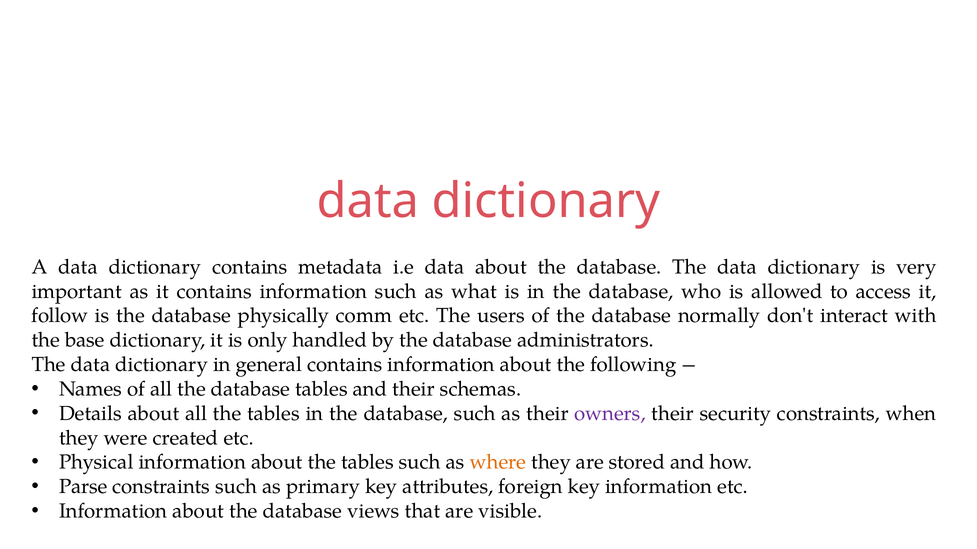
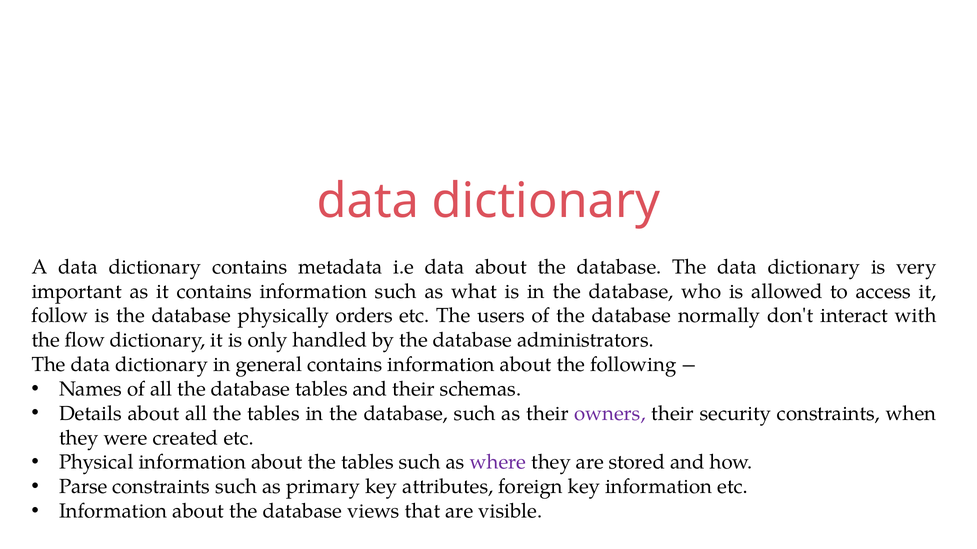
comm: comm -> orders (364, 316)
base: base -> flow (85, 341)
where colour: orange -> purple (498, 463)
